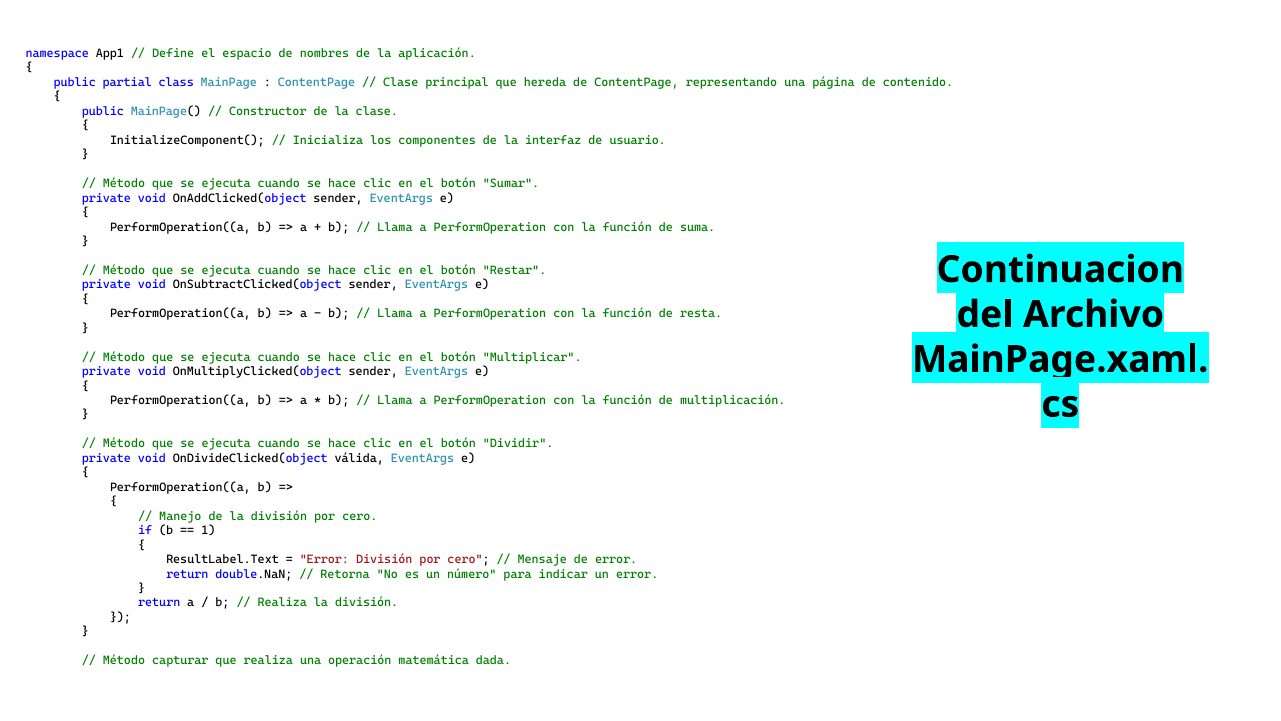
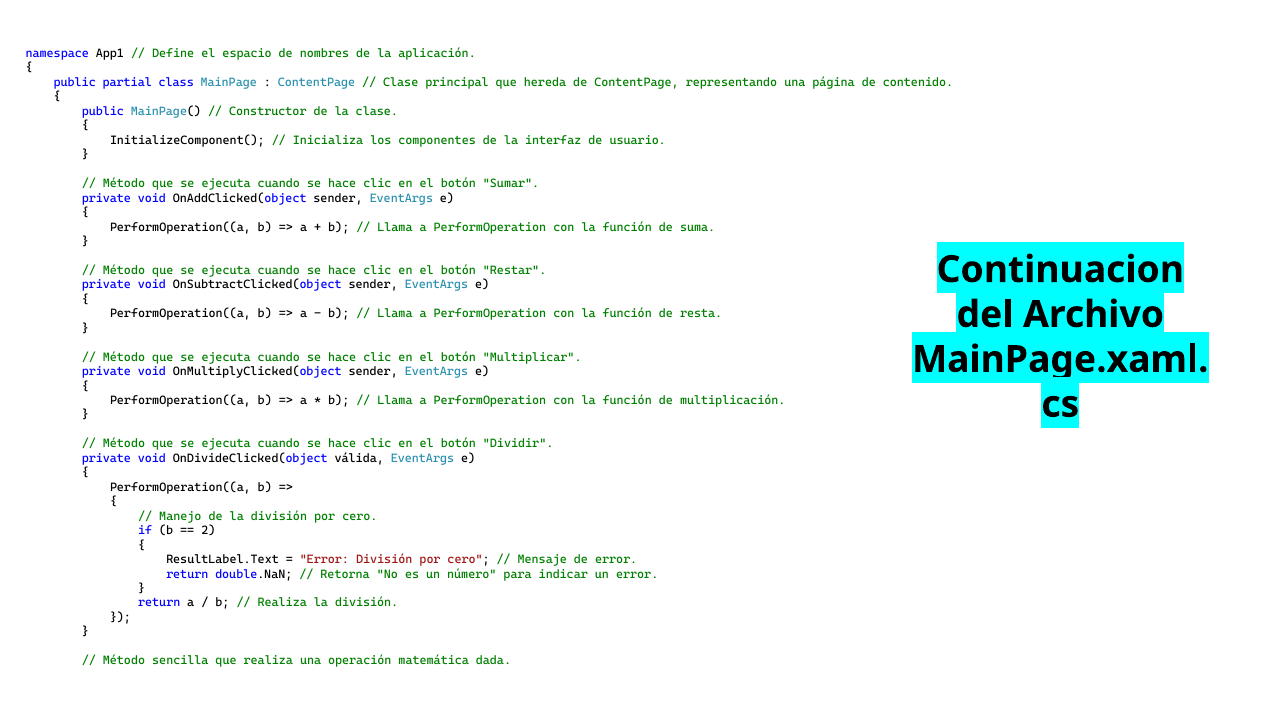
1: 1 -> 2 (208, 530)
capturar: capturar -> sencilla (180, 660)
